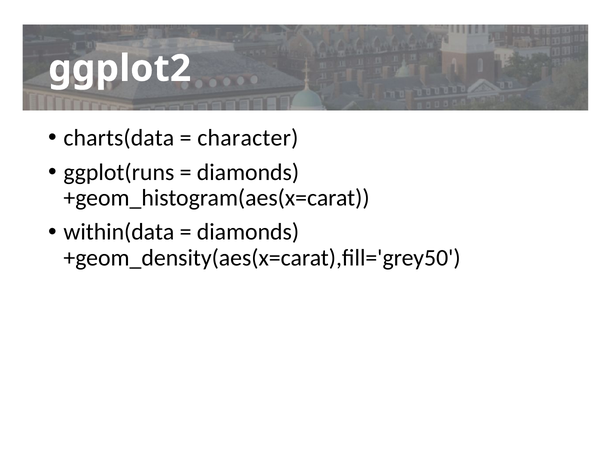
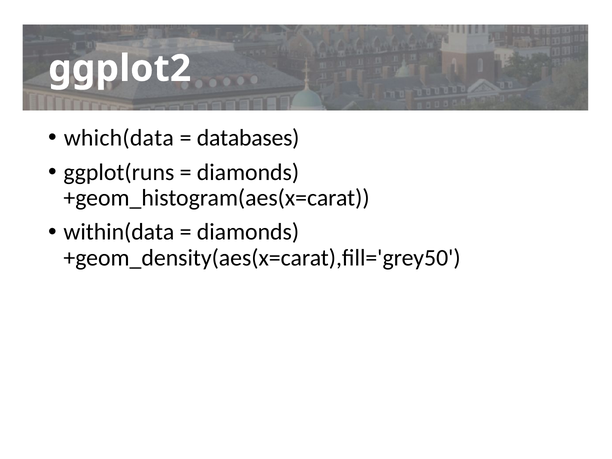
charts(data: charts(data -> which(data (119, 138)
character: character -> databases (248, 138)
